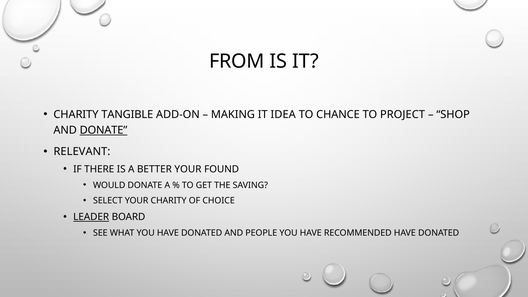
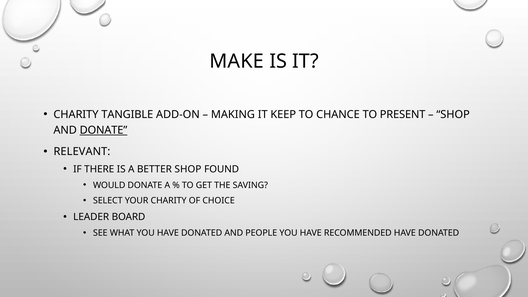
FROM: FROM -> MAKE (237, 61)
IDEA: IDEA -> KEEP (283, 114)
PROJECT: PROJECT -> PRESENT (403, 114)
BETTER YOUR: YOUR -> SHOP (188, 169)
LEADER underline: present -> none (91, 217)
